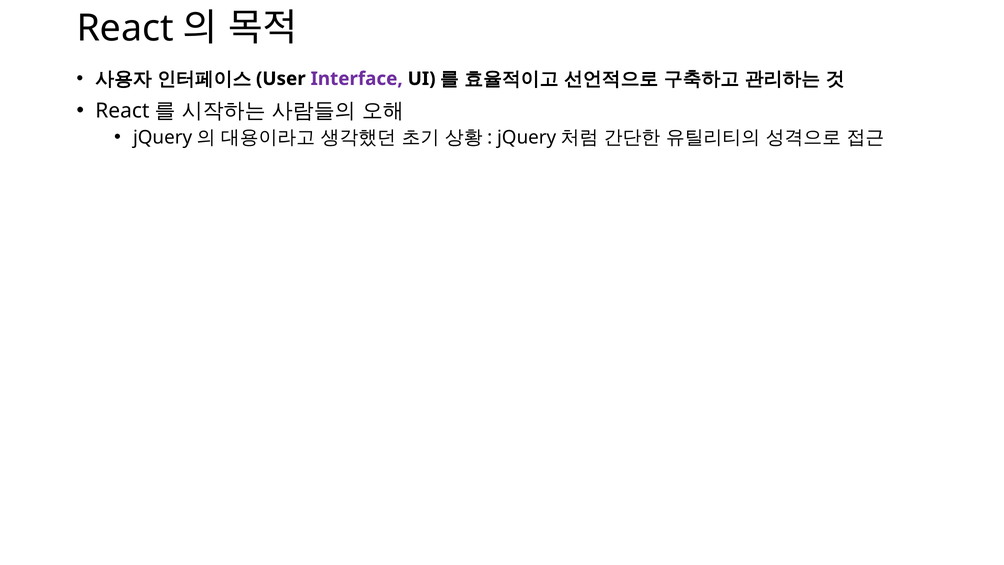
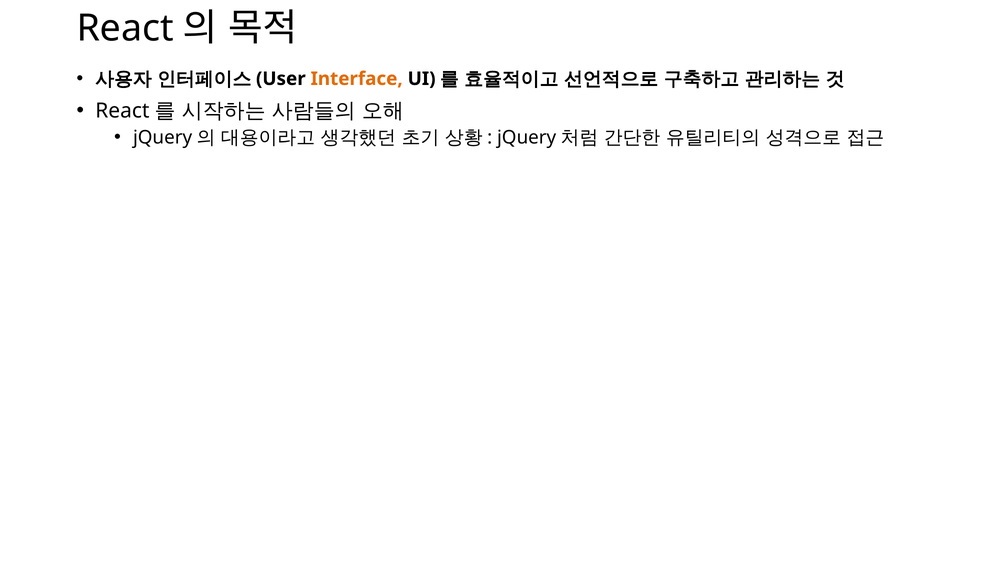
Interface colour: purple -> orange (357, 79)
